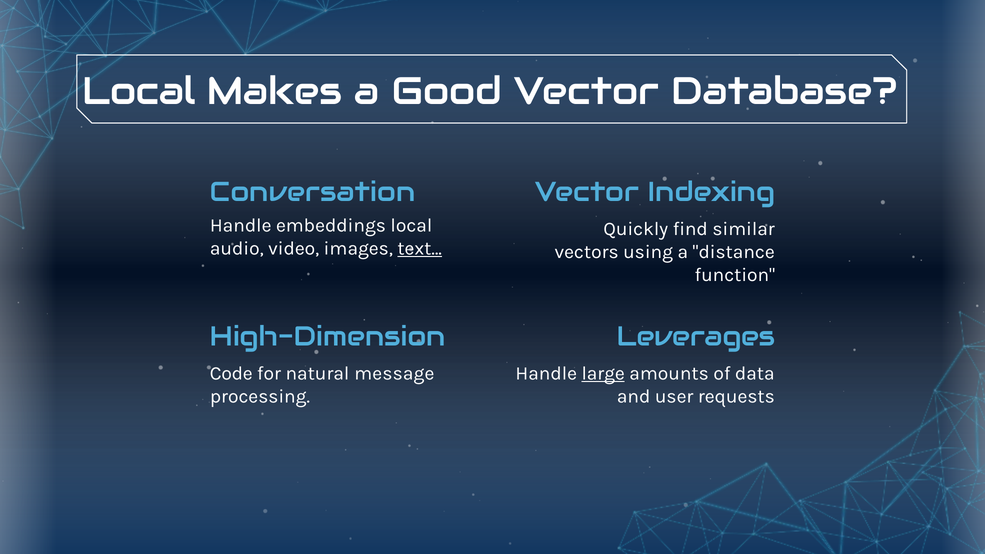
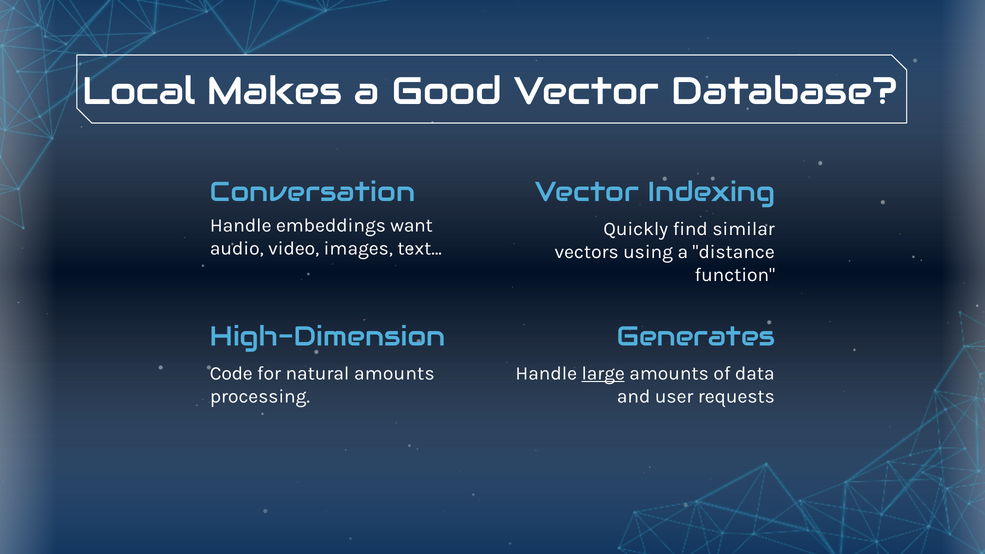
embeddings local: local -> want (411, 225)
text… underline: present -> none (420, 248)
Leverages: Leverages -> Generates (696, 337)
natural message: message -> amounts (394, 373)
